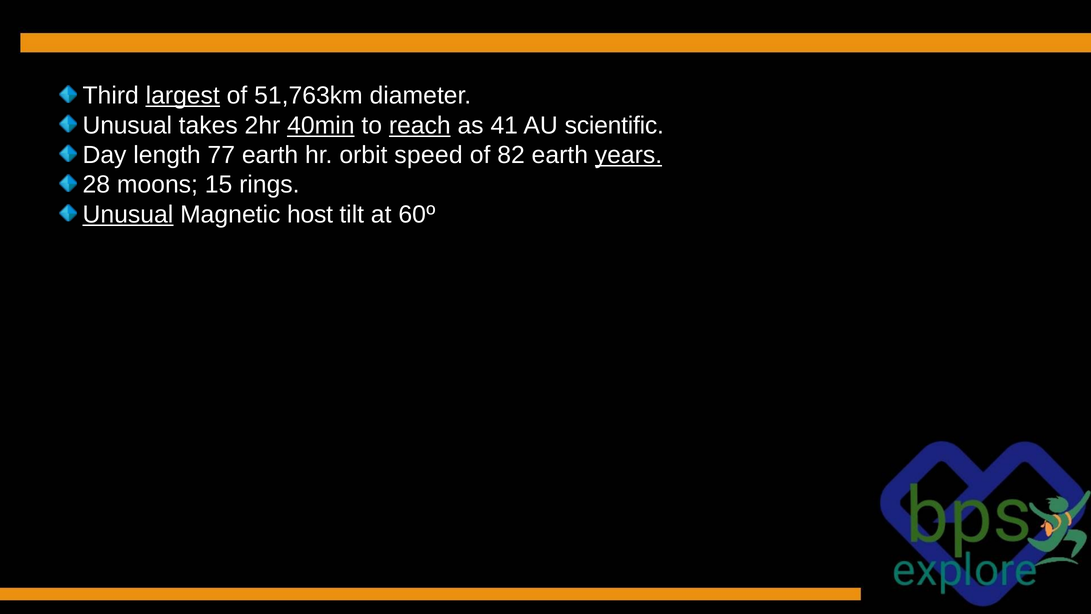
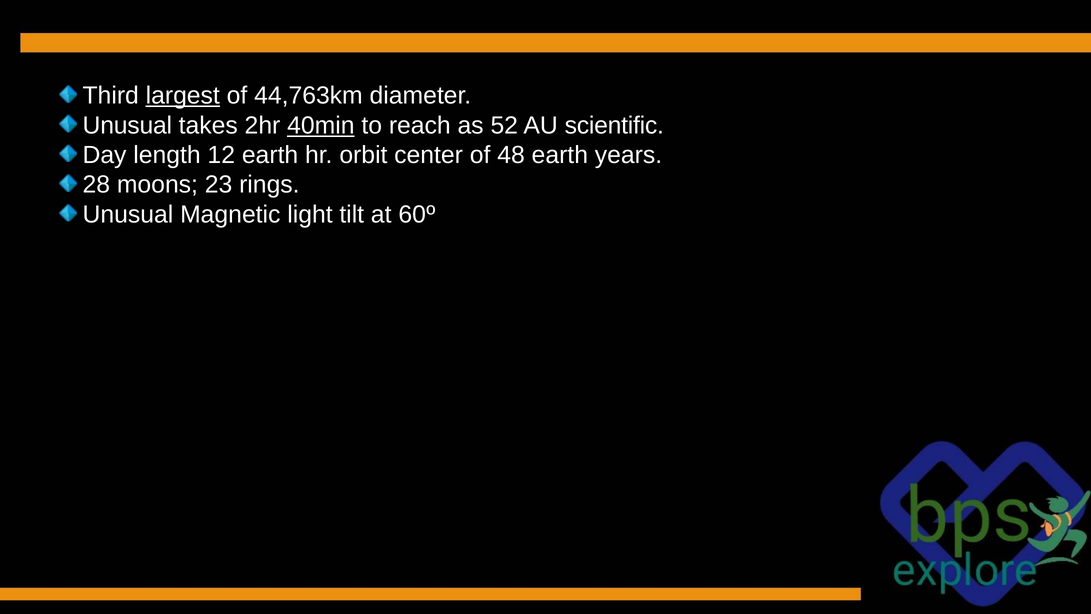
51,763km: 51,763km -> 44,763km (308, 96)
reach underline: present -> none (420, 125)
41: 41 -> 52 (504, 125)
77: 77 -> 12 (221, 155)
speed: speed -> center (429, 155)
82: 82 -> 48 (511, 155)
years underline: present -> none (629, 155)
15: 15 -> 23 (219, 185)
Unusual underline: present -> none (128, 214)
host: host -> light (310, 214)
